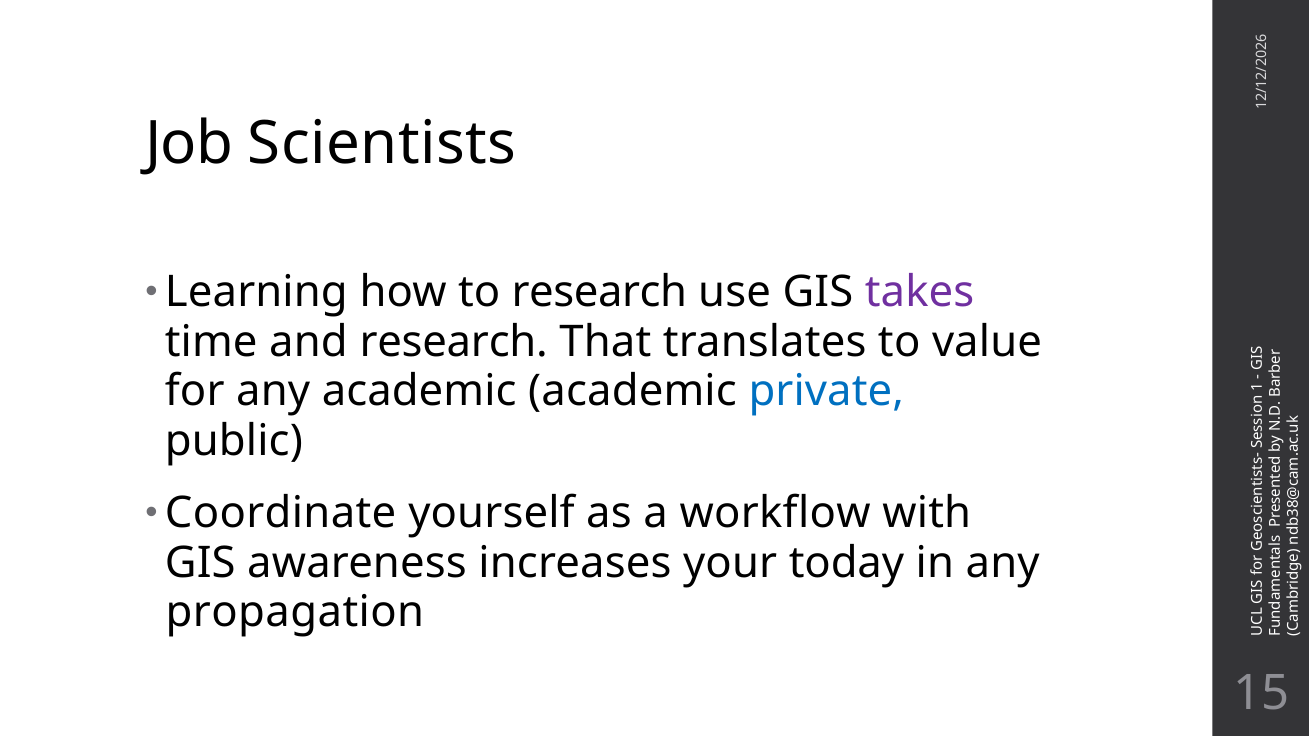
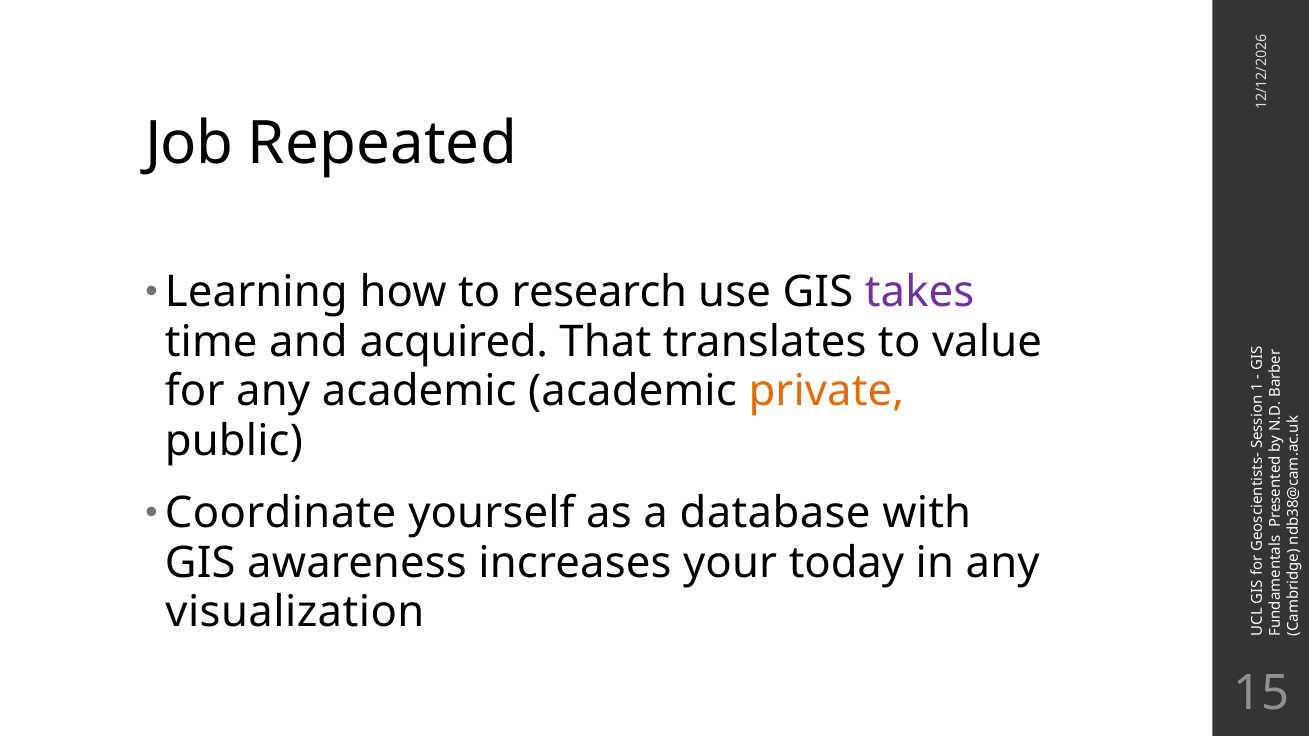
Scientists: Scientists -> Repeated (382, 144)
and research: research -> acquired (454, 342)
private colour: blue -> orange (826, 392)
workflow: workflow -> database (775, 513)
propagation: propagation -> visualization (295, 613)
